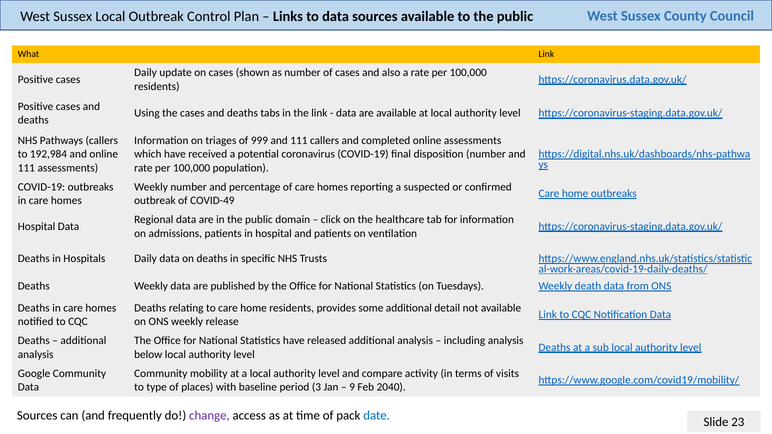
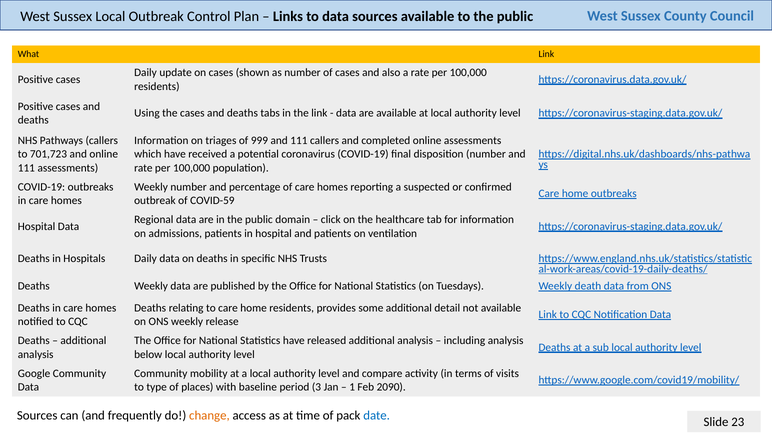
192,984: 192,984 -> 701,723 (49, 154)
COVID-49: COVID-49 -> COVID-59 (212, 201)
9: 9 -> 1 (352, 387)
2040: 2040 -> 2090 (391, 387)
change colour: purple -> orange (209, 416)
